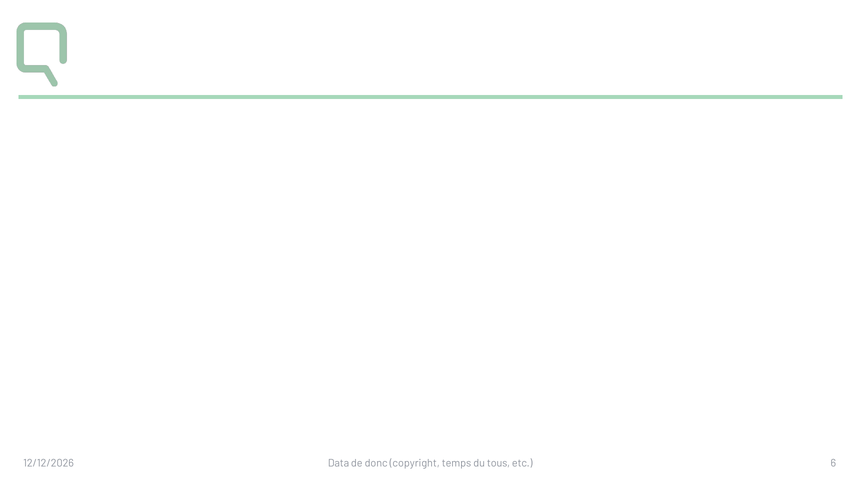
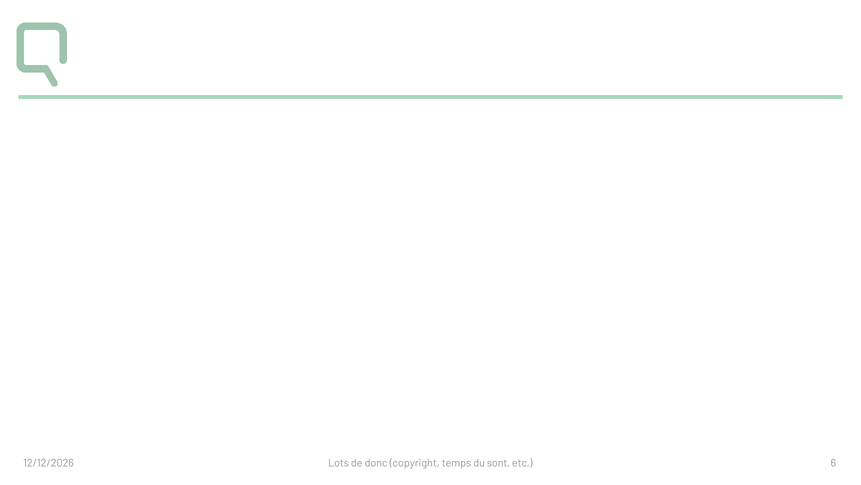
Data: Data -> Lots (339, 463)
tous: tous -> sont (499, 463)
